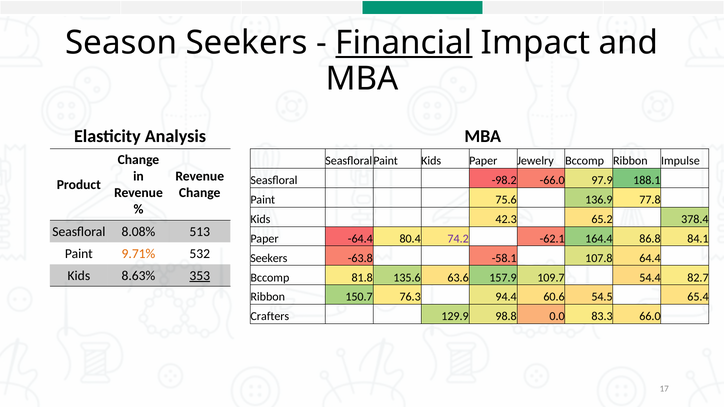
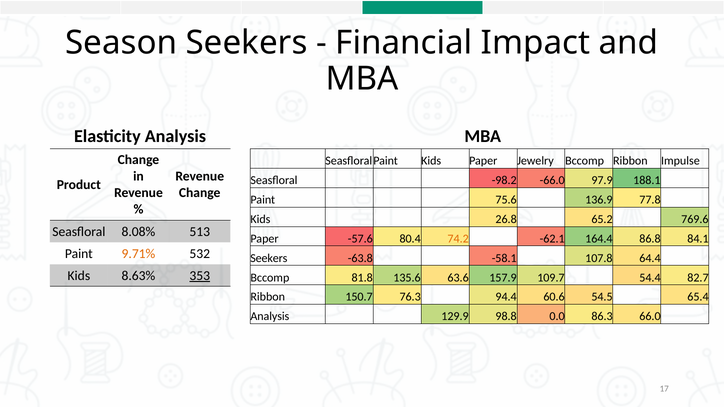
Financial underline: present -> none (404, 43)
42.3: 42.3 -> 26.8 (506, 219)
378.4: 378.4 -> 769.6 (695, 219)
-64.4: -64.4 -> -57.6 (360, 239)
74.2 colour: purple -> orange (458, 239)
Crafters: Crafters -> Analysis (270, 317)
83.3: 83.3 -> 86.3 (602, 317)
